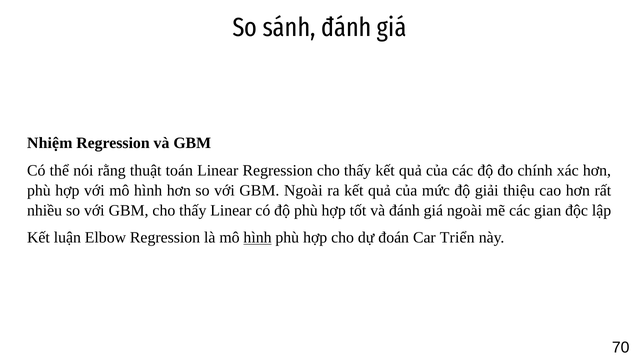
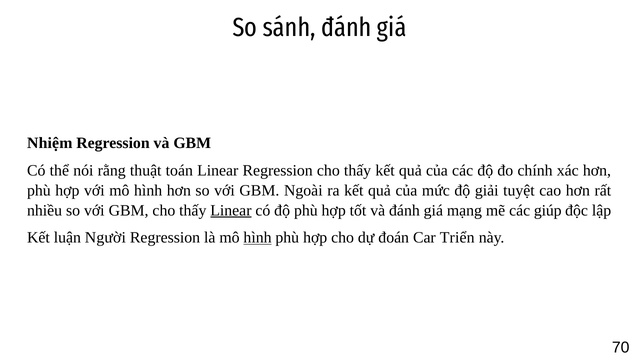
thiệu: thiệu -> tuyệt (519, 191)
Linear underline: none -> present (231, 211)
giá ngoài: ngoài -> mạng (464, 211)
gian: gian -> giúp (548, 211)
Elbow: Elbow -> Người (105, 238)
